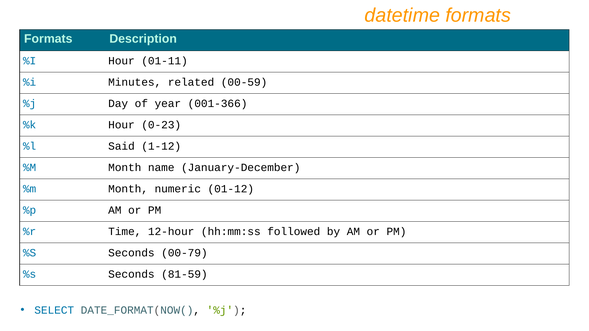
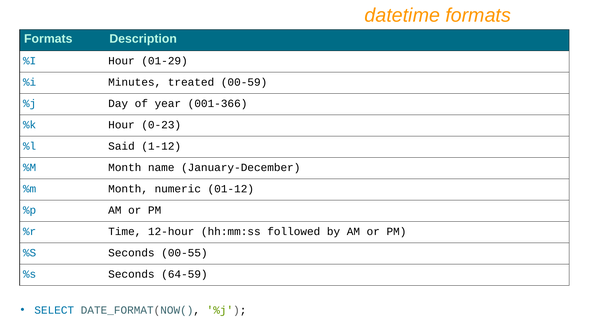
01-11: 01-11 -> 01-29 (165, 61)
related: related -> treated (191, 82)
00-79: 00-79 -> 00-55 (184, 253)
81-59: 81-59 -> 64-59 (184, 274)
